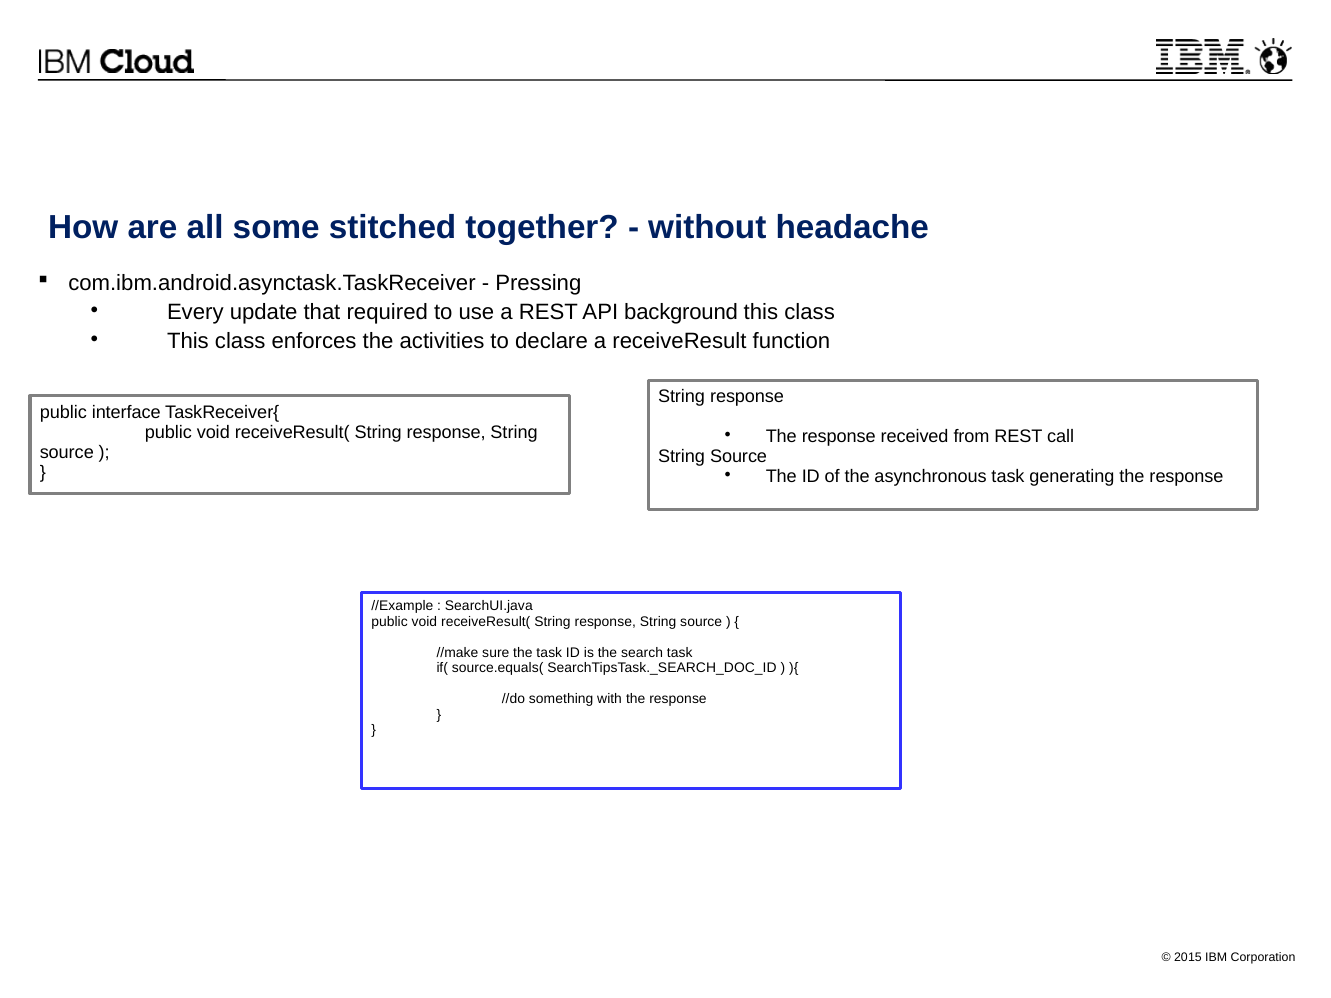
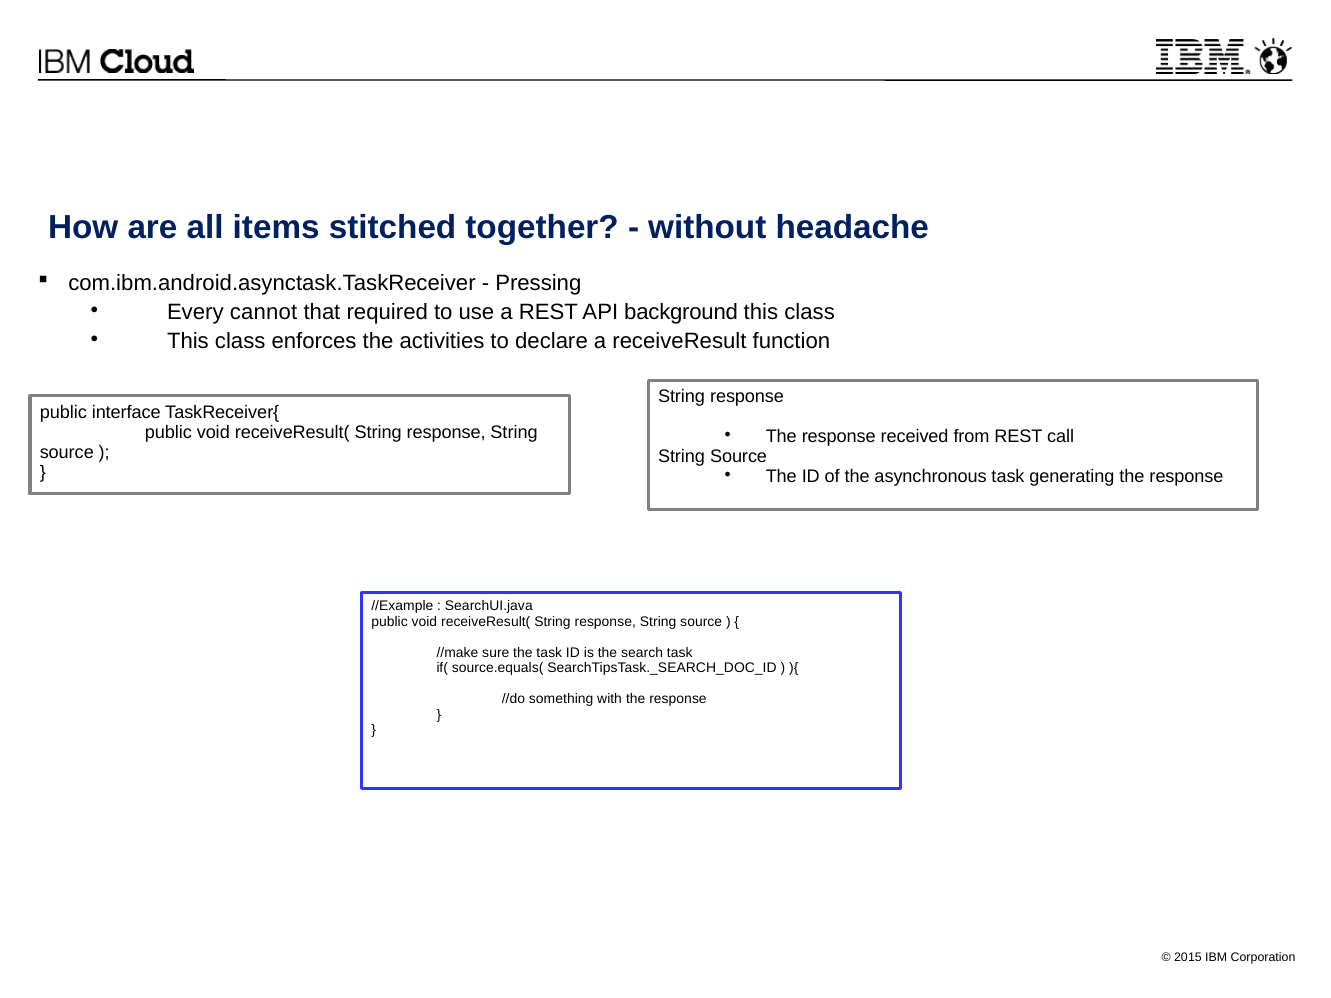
some: some -> items (276, 227)
update: update -> cannot (264, 312)
